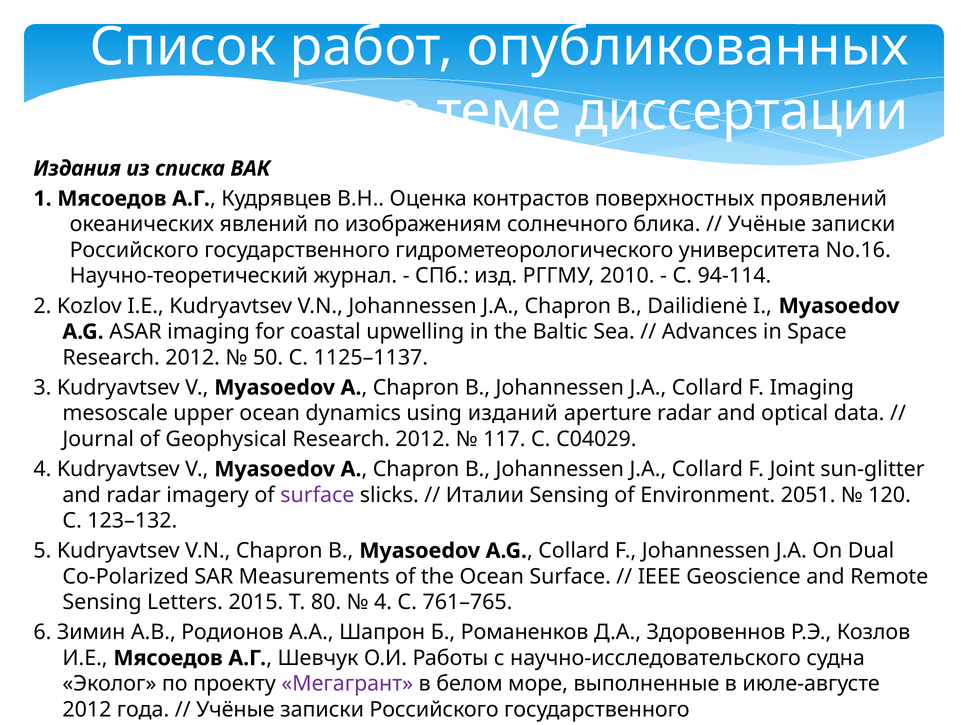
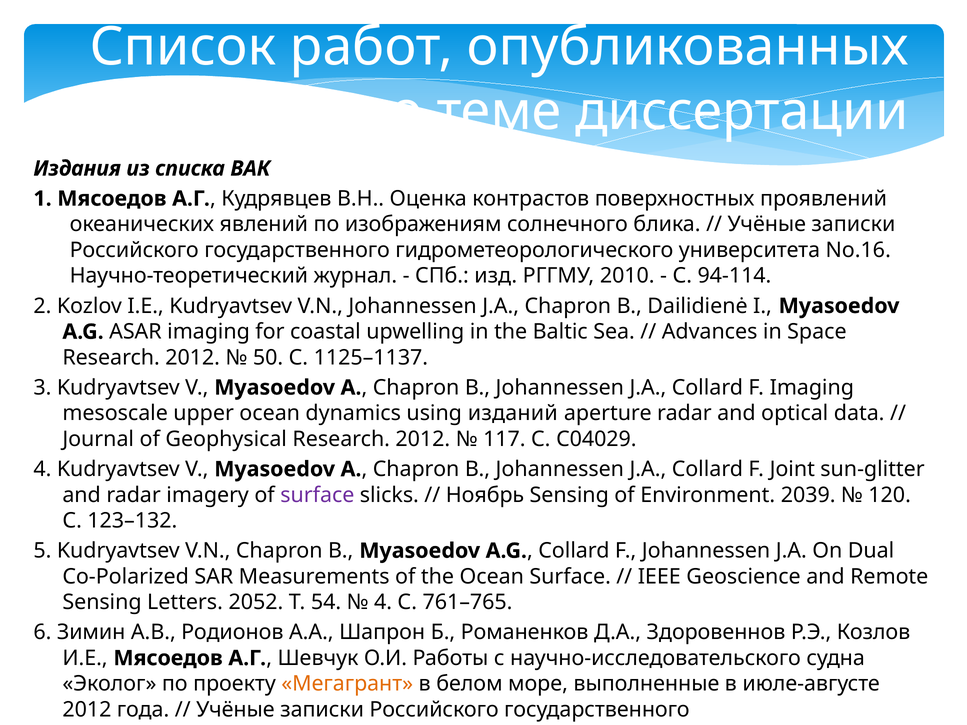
Италии: Италии -> Ноябрь (485, 495)
2051: 2051 -> 2039 (808, 495)
2015: 2015 -> 2052 (256, 603)
80: 80 -> 54 (326, 603)
Мегагрант colour: purple -> orange (347, 684)
